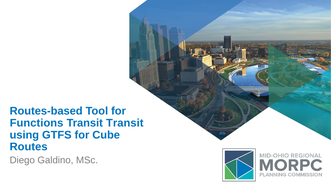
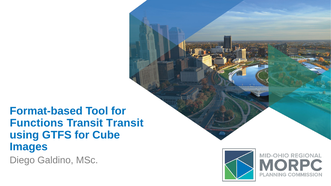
Routes-based: Routes-based -> Format-based (46, 111)
Routes: Routes -> Images (29, 147)
